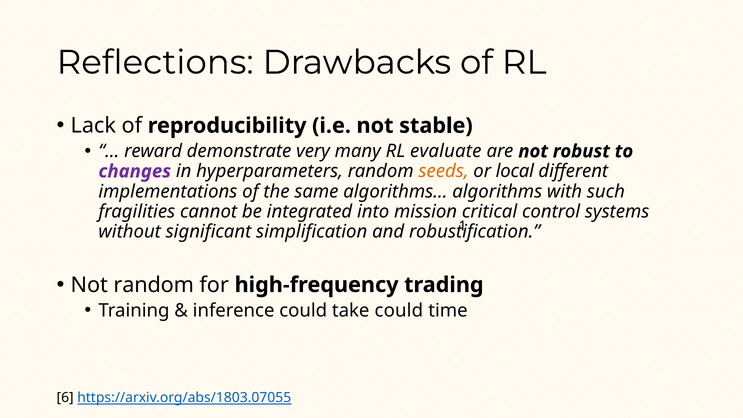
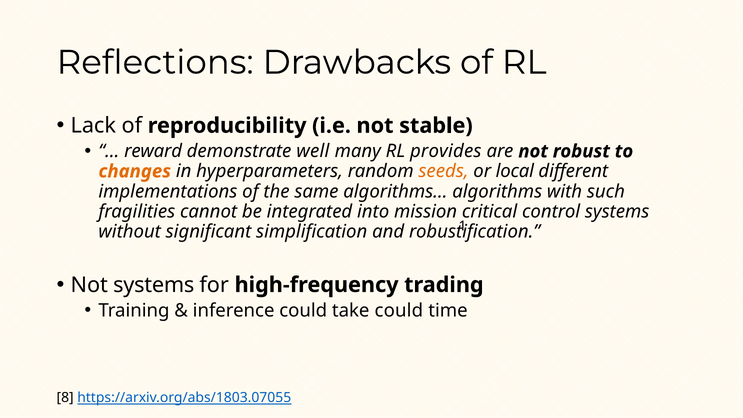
very: very -> well (313, 151)
evaluate: evaluate -> provides (446, 151)
changes colour: purple -> orange (135, 171)
Not random: random -> systems (154, 285)
6: 6 -> 8 (65, 398)
